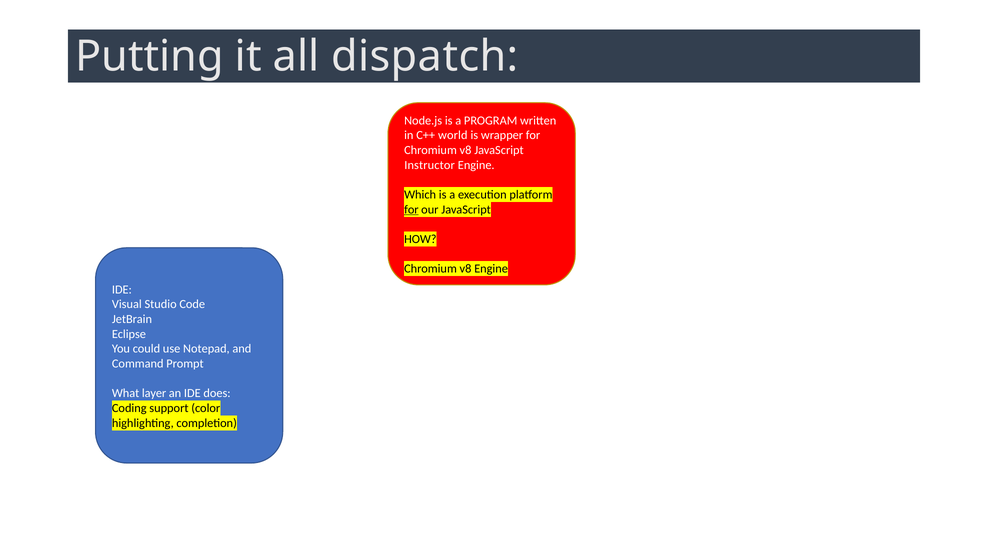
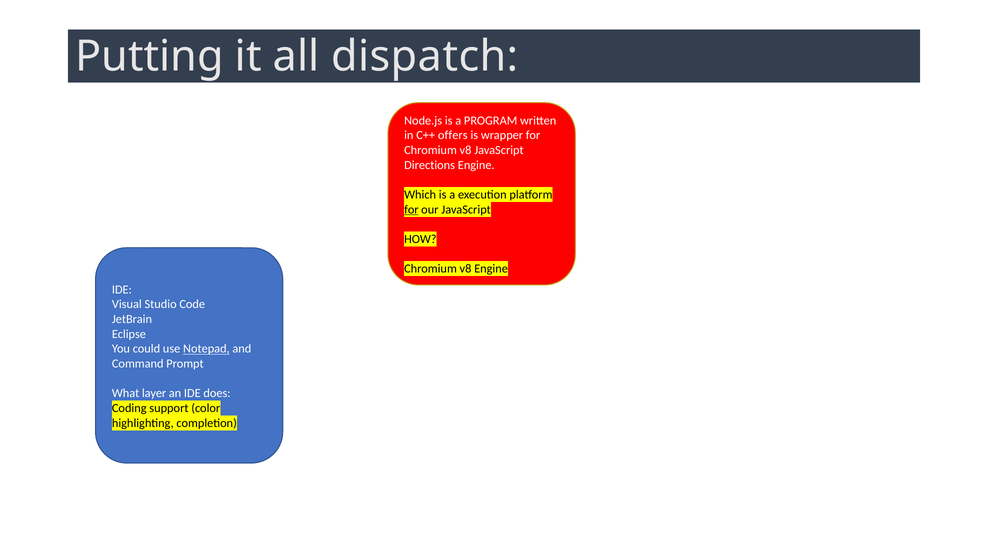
world: world -> offers (453, 135)
Instructor: Instructor -> Directions (430, 165)
Notepad underline: none -> present (206, 349)
